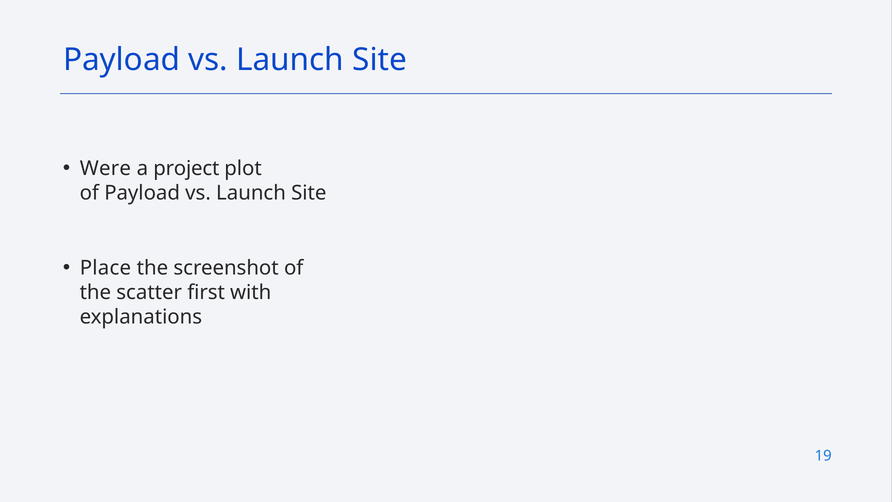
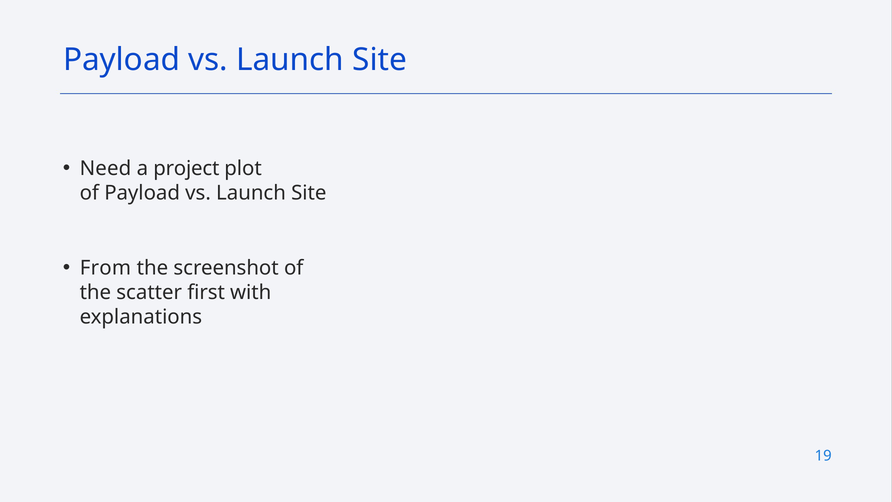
Were: Were -> Need (105, 168)
Place: Place -> From (105, 268)
